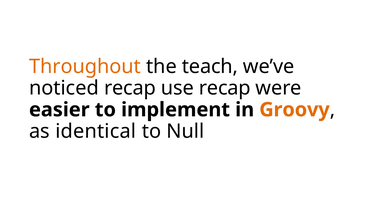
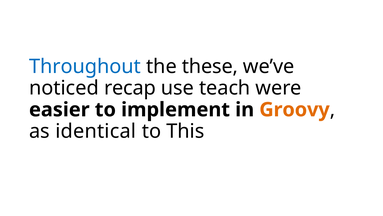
Throughout colour: orange -> blue (85, 66)
teach: teach -> these (210, 66)
use recap: recap -> teach (225, 88)
Null: Null -> This (185, 131)
